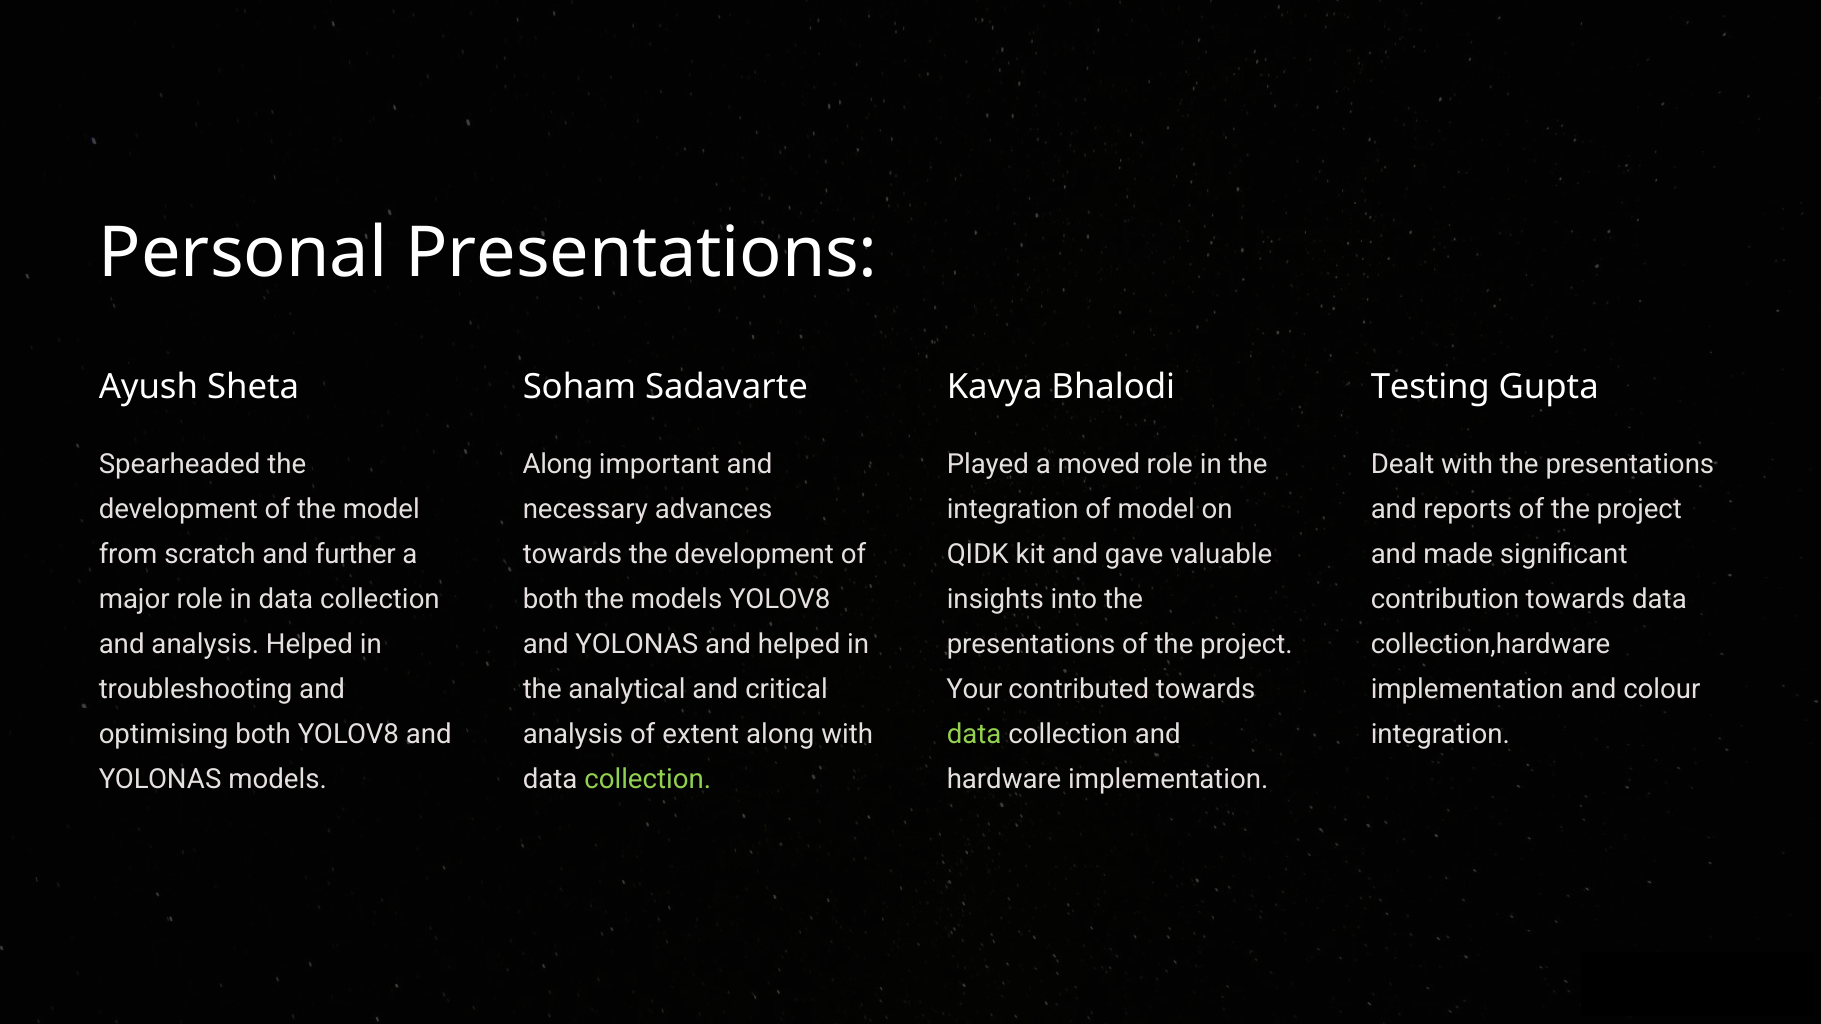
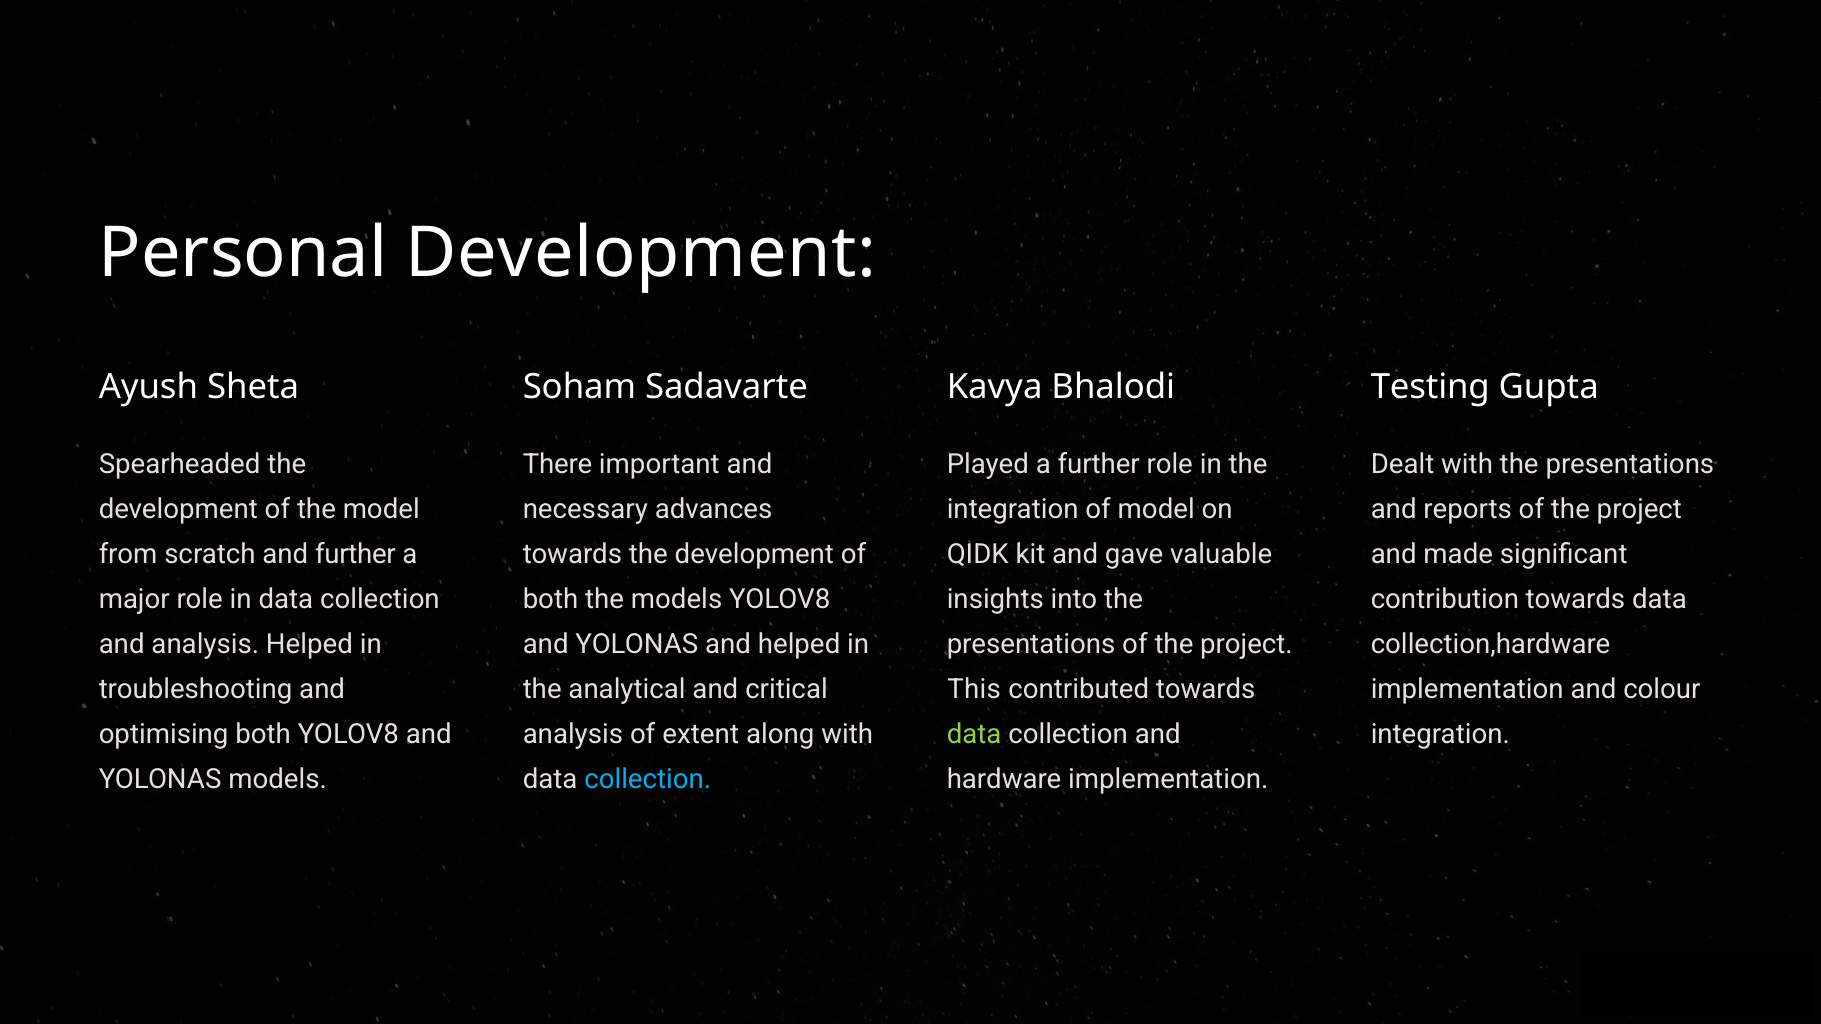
Personal Presentations: Presentations -> Development (641, 254)
Along: Along -> There (558, 465)
a moved: moved -> further (1099, 465)
Your: Your -> This (974, 690)
collection colour: light green -> light blue (648, 780)
